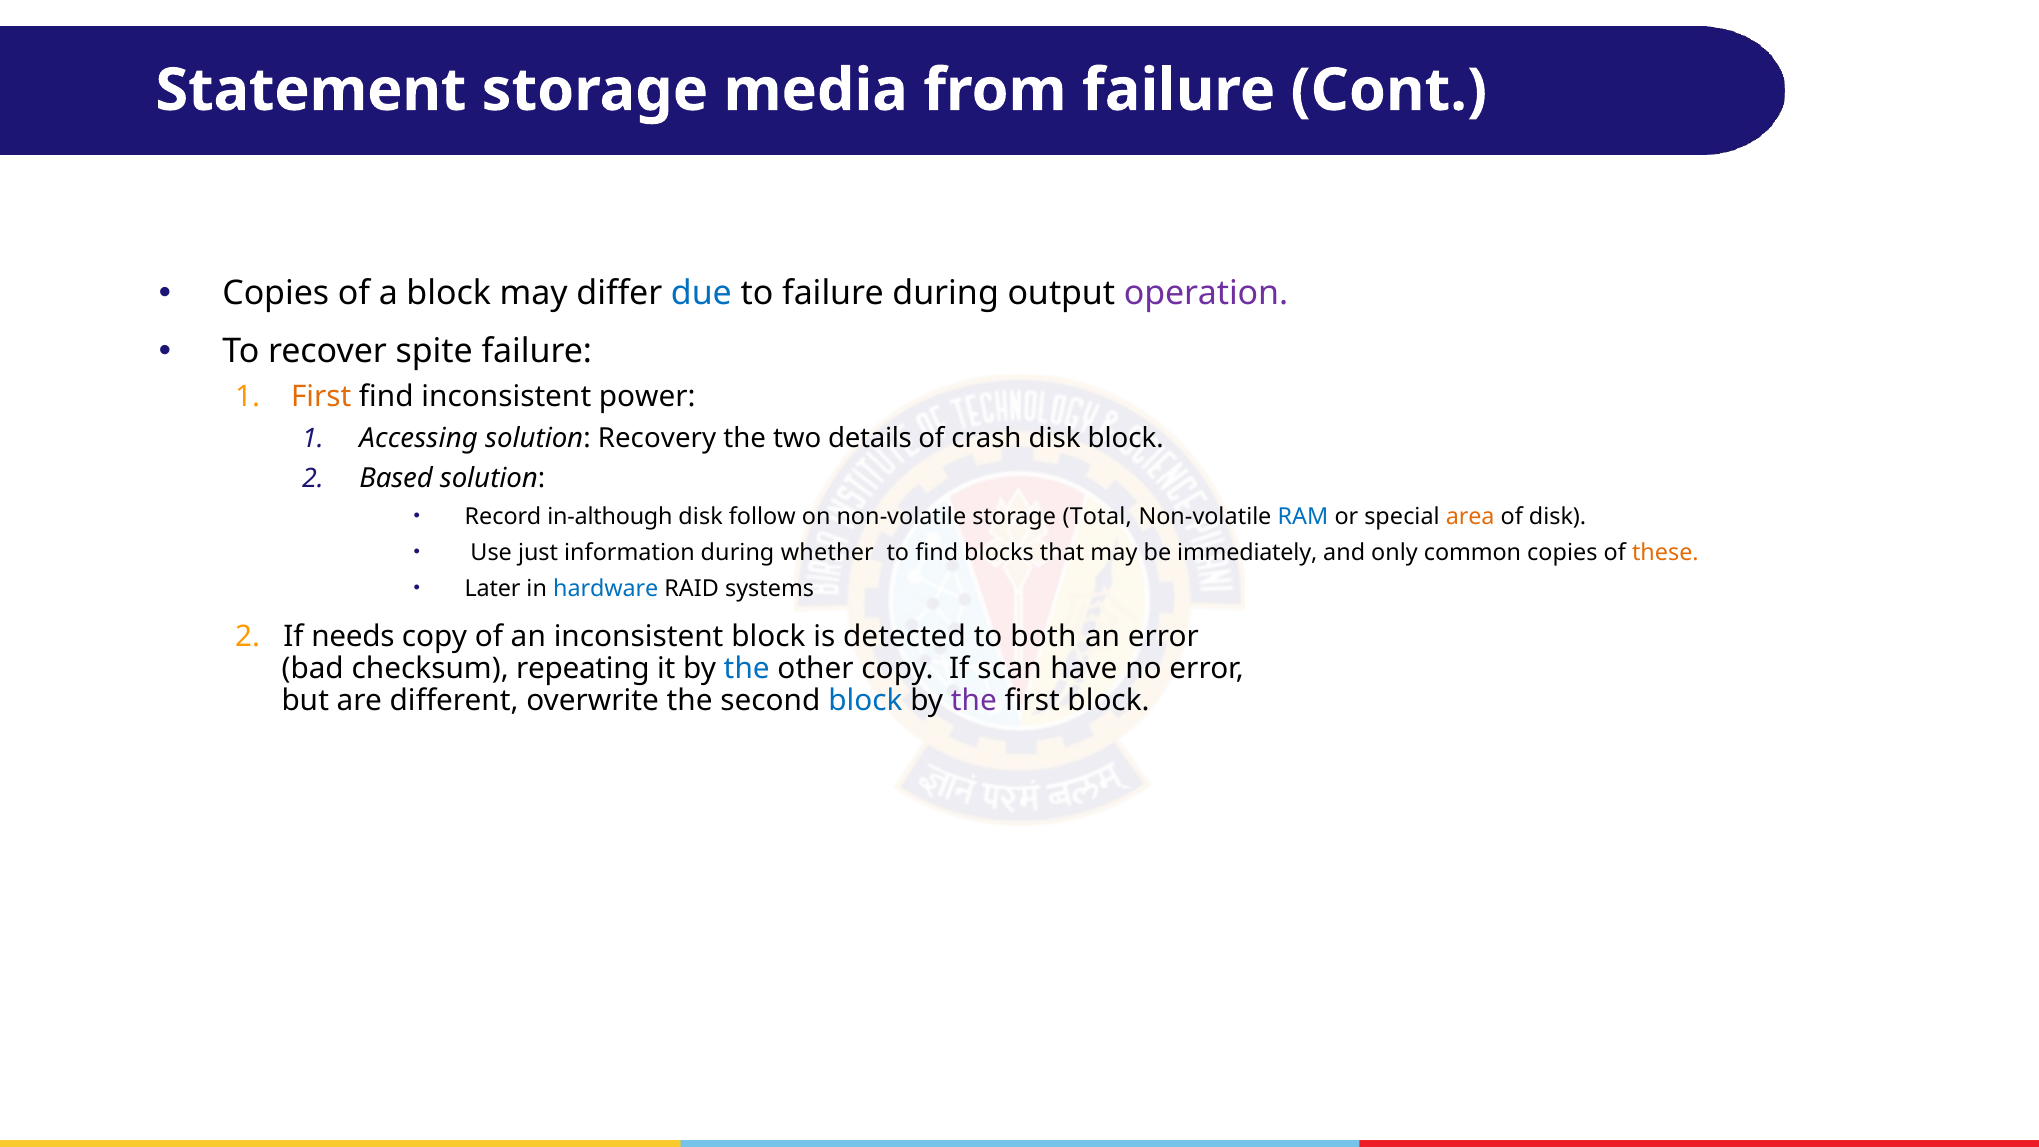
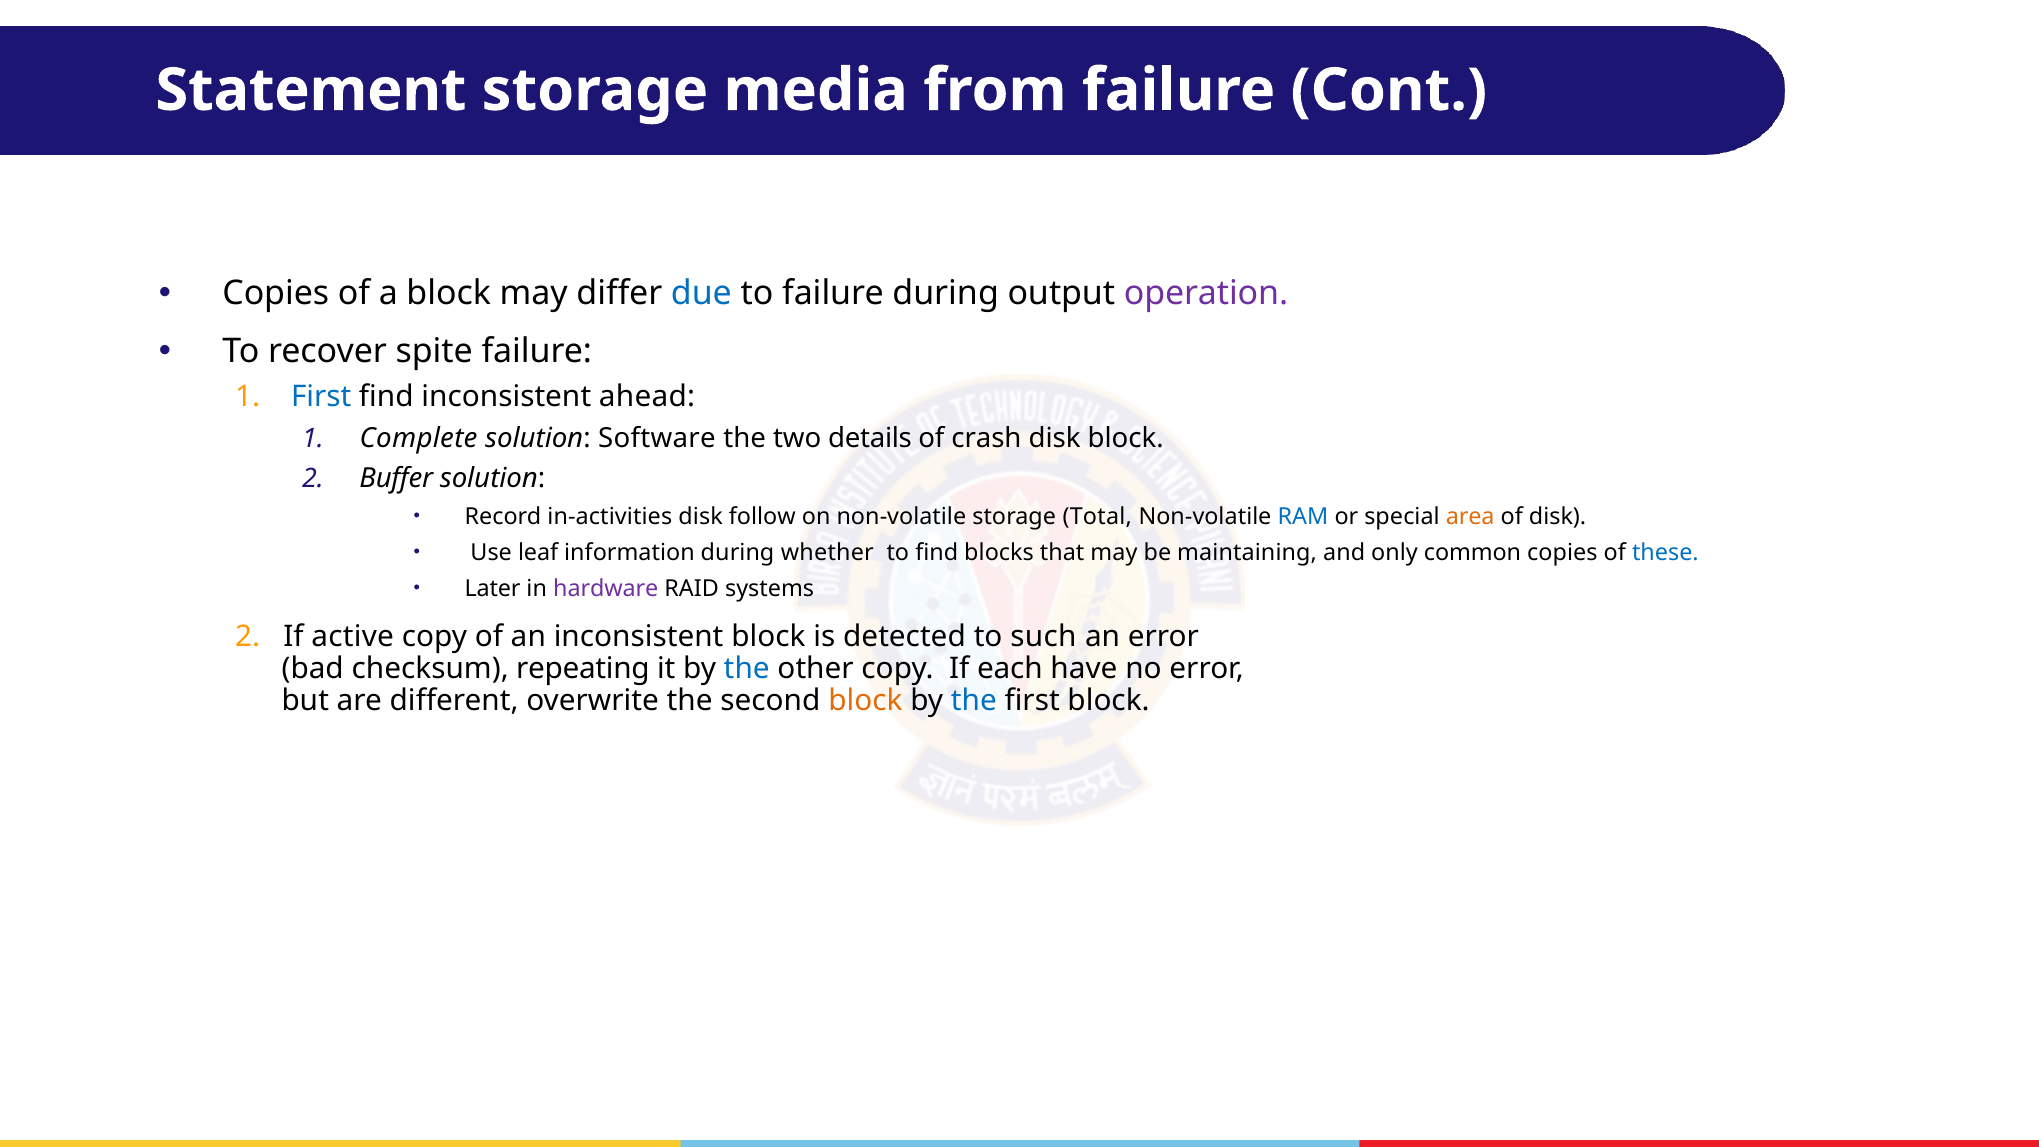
First colour: orange -> blue (321, 396)
power: power -> ahead (647, 396)
Accessing: Accessing -> Complete (419, 438)
Recovery: Recovery -> Software (657, 438)
Based: Based -> Buffer (396, 478)
in-although: in-although -> in-activities (610, 517)
just: just -> leaf (538, 552)
immediately: immediately -> maintaining (1247, 552)
these colour: orange -> blue (1665, 552)
hardware colour: blue -> purple (606, 588)
needs: needs -> active (353, 637)
both: both -> such (1043, 637)
scan: scan -> each (1010, 669)
block colour: blue -> orange (865, 701)
the colour: purple -> blue (974, 701)
